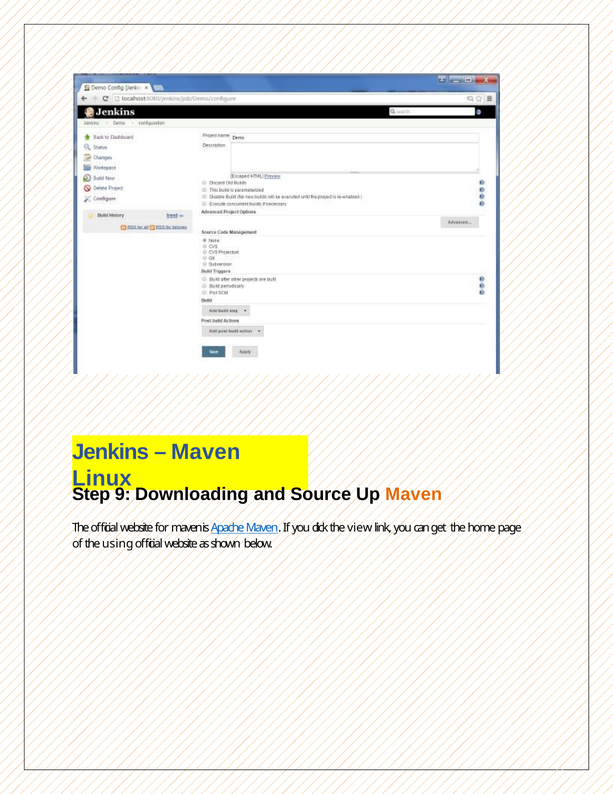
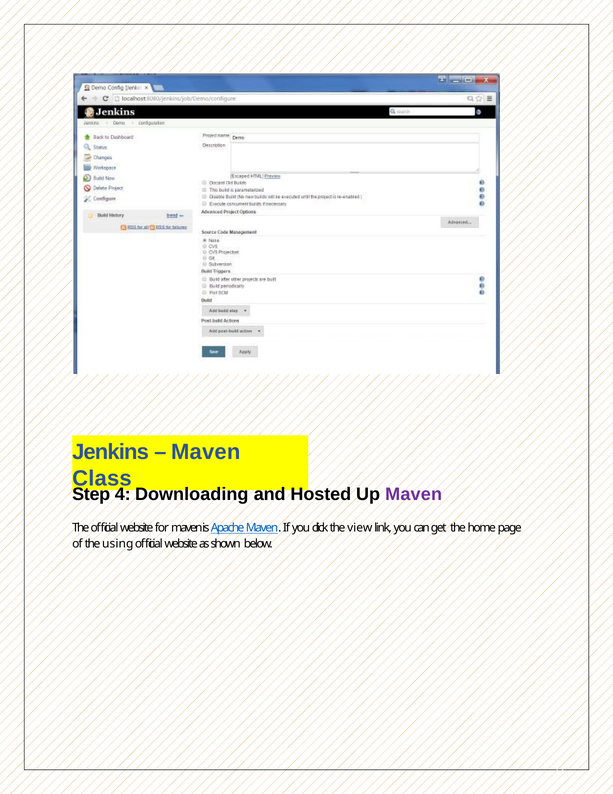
Linux: Linux -> Class (102, 478)
9: 9 -> 4 (123, 494)
Source: Source -> Hosted (321, 494)
Maven colour: orange -> purple (414, 494)
